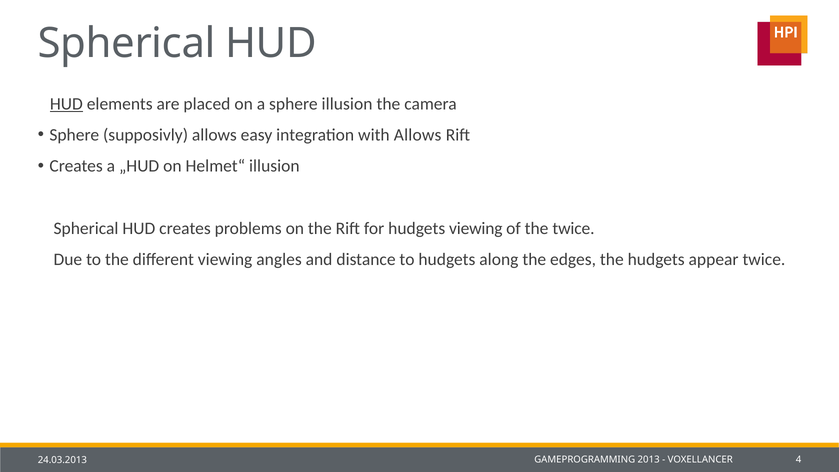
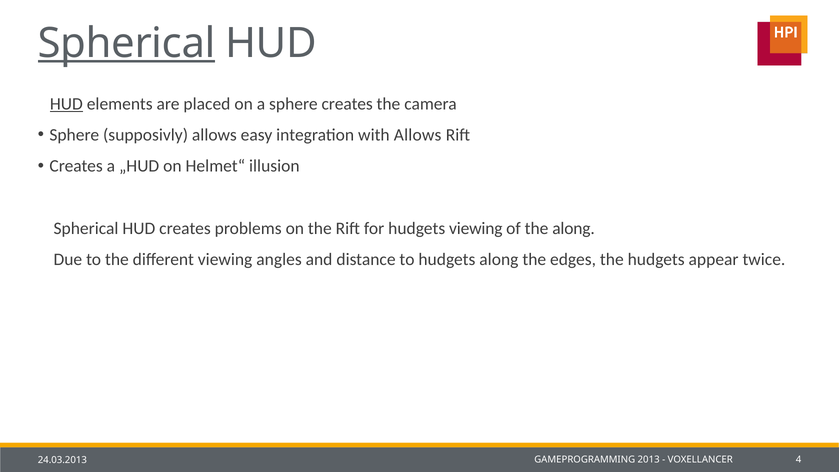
Spherical underline: none -> present (127, 43)
sphere illusion: illusion -> creates (347, 104)
the twice: twice -> along (574, 228)
